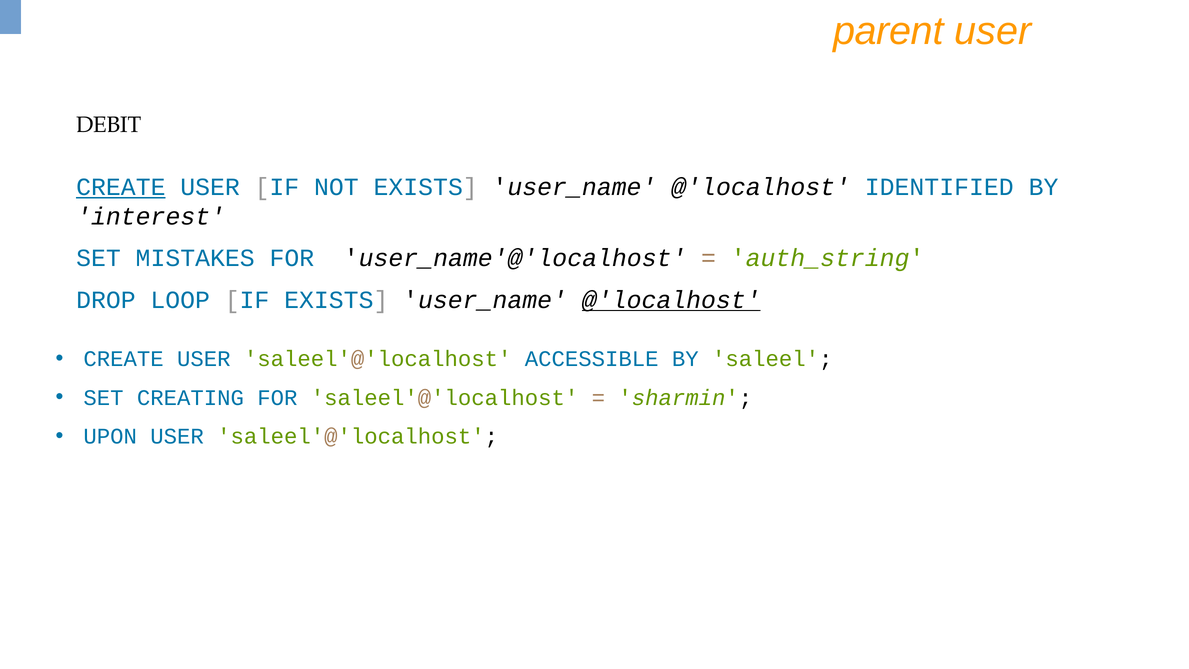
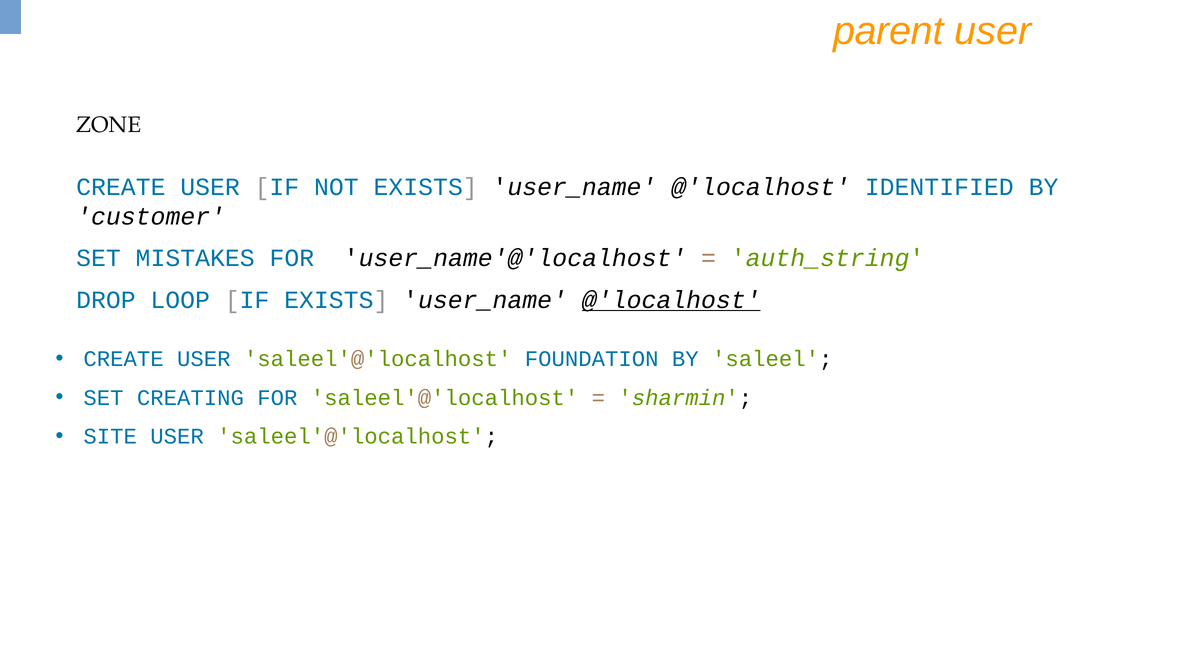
DEBIT: DEBIT -> ZONE (109, 125)
CREATE underline: present -> none (121, 187)
interest: interest -> customer (151, 217)
ACCESSIBLE: ACCESSIBLE -> FOUNDATION (592, 359)
UPON: UPON -> SITE (110, 436)
